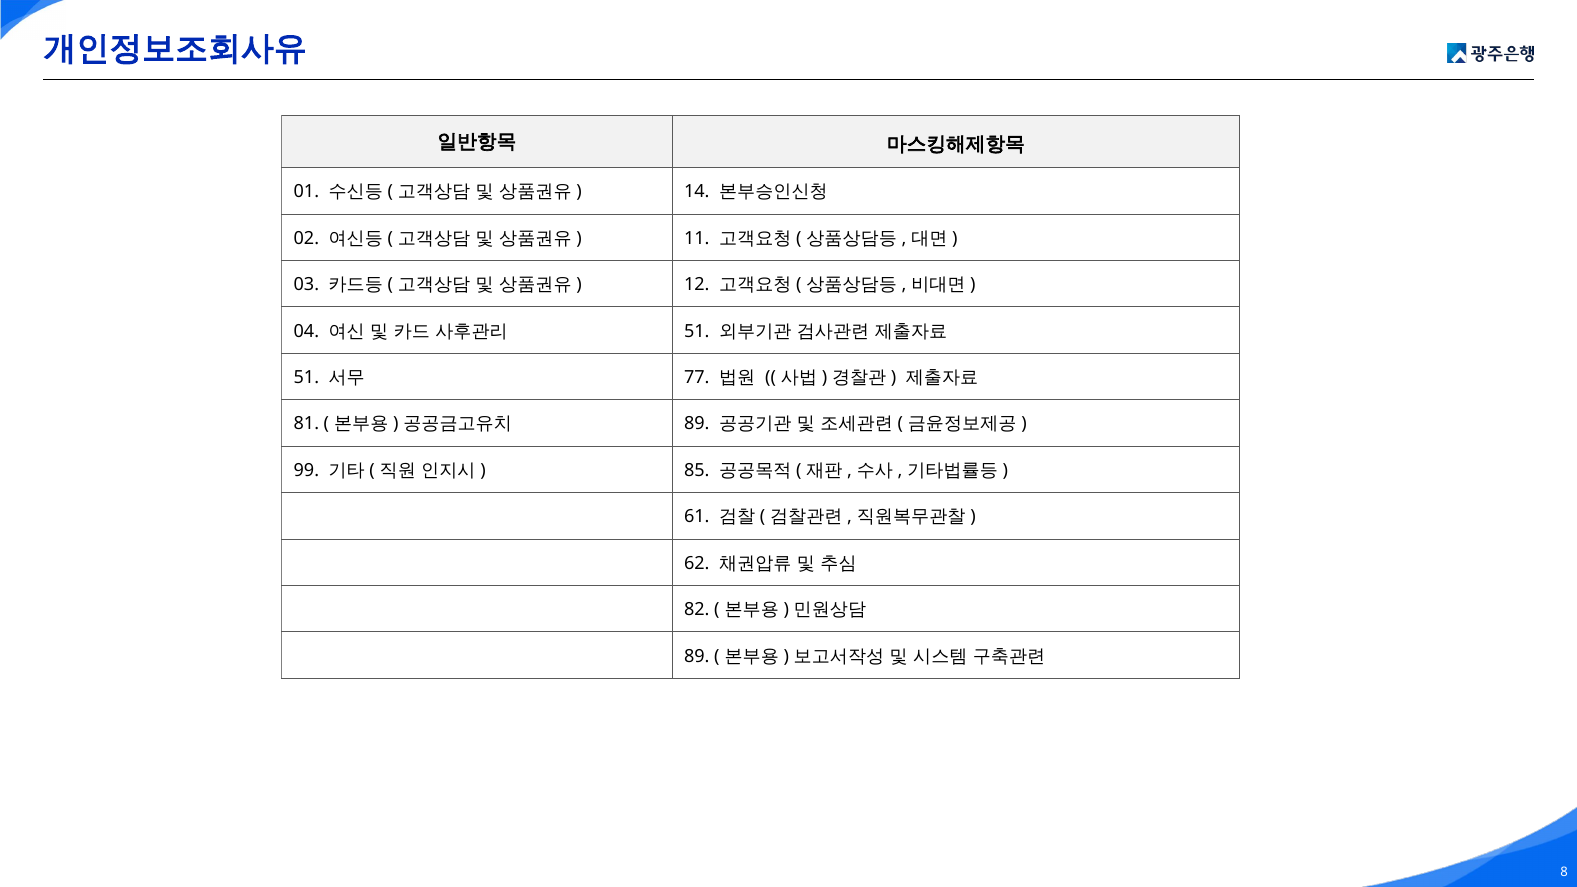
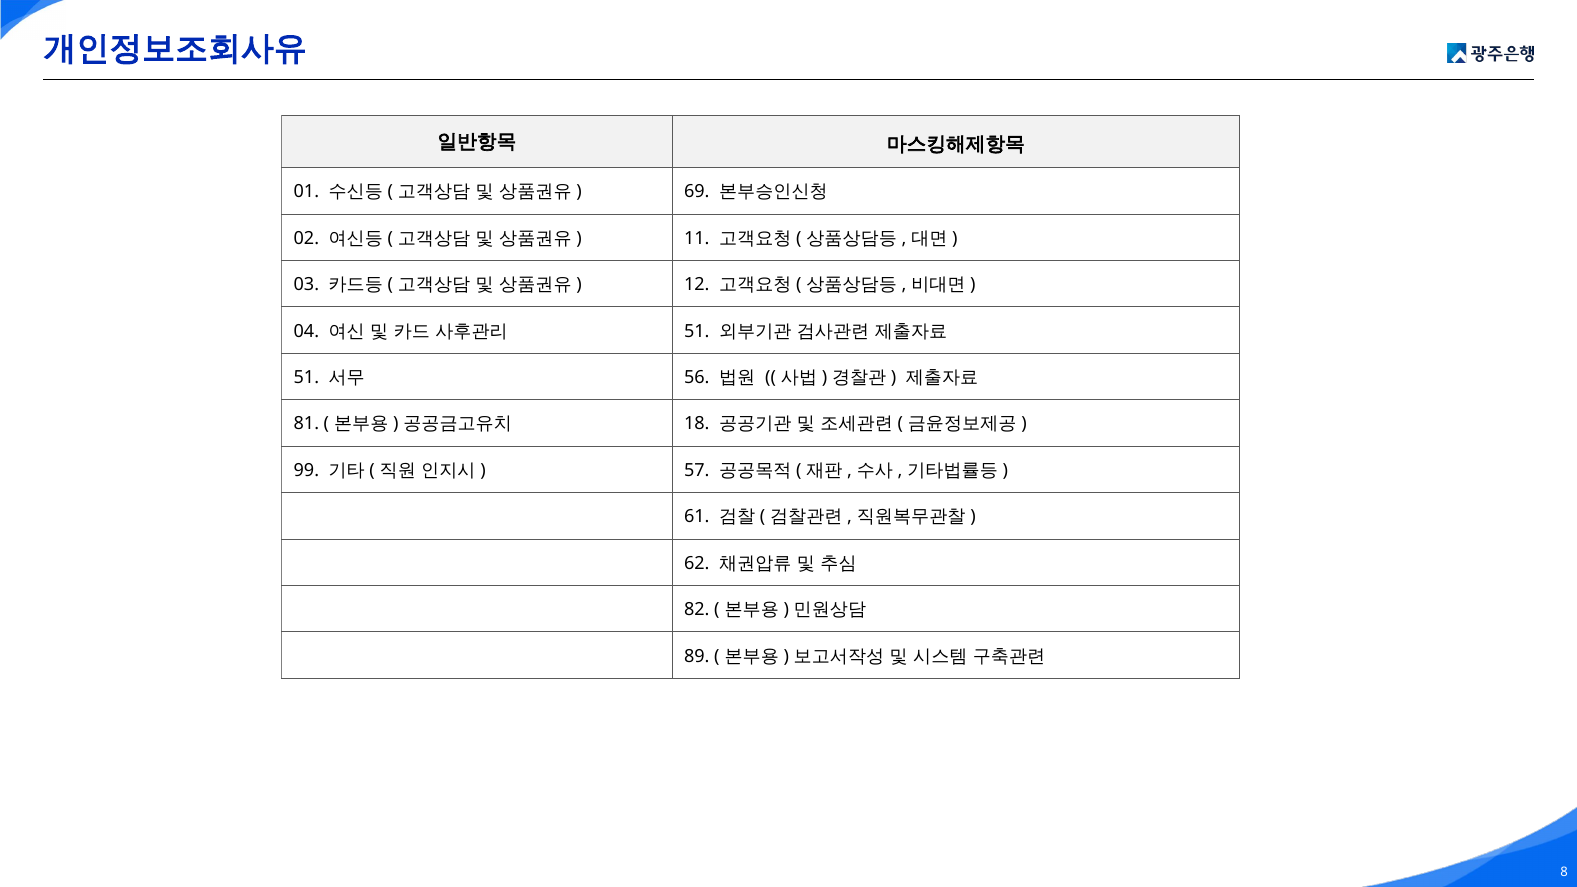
14: 14 -> 69 (697, 192)
77: 77 -> 56 (697, 378)
89: 89 -> 18 (697, 424)
85: 85 -> 57 (697, 470)
